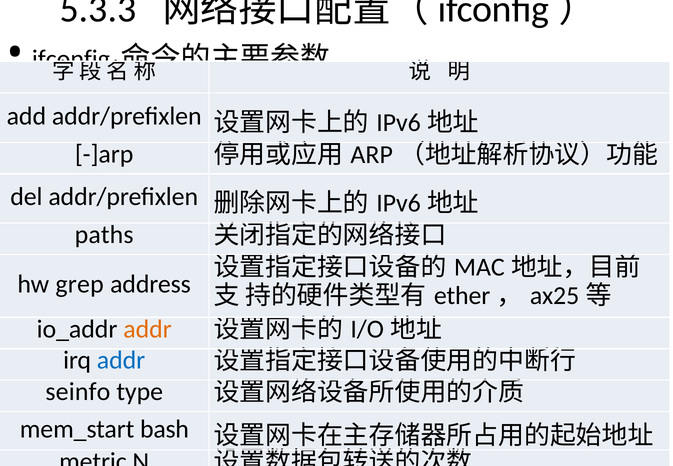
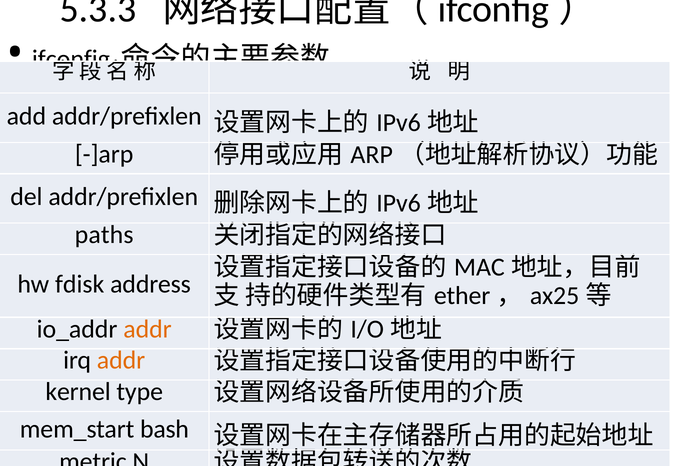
grep: grep -> fdisk (80, 284)
addr colour: blue -> orange (121, 360)
seinfo: seinfo -> kernel (78, 392)
